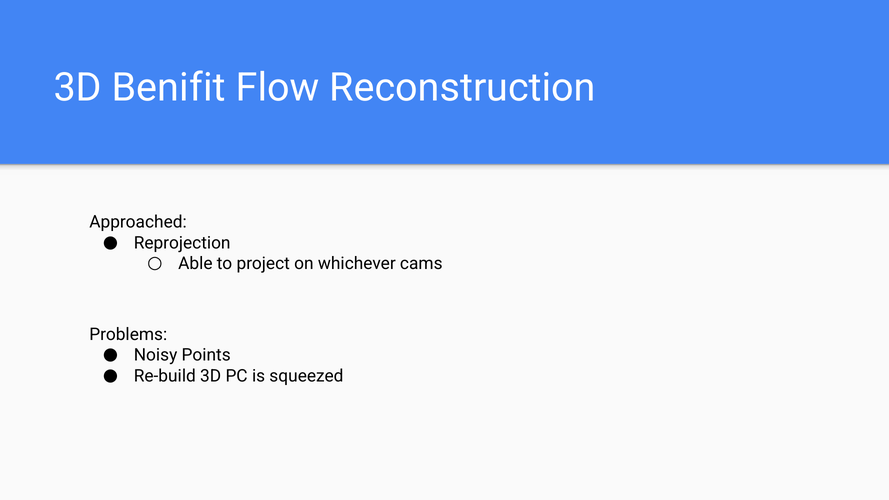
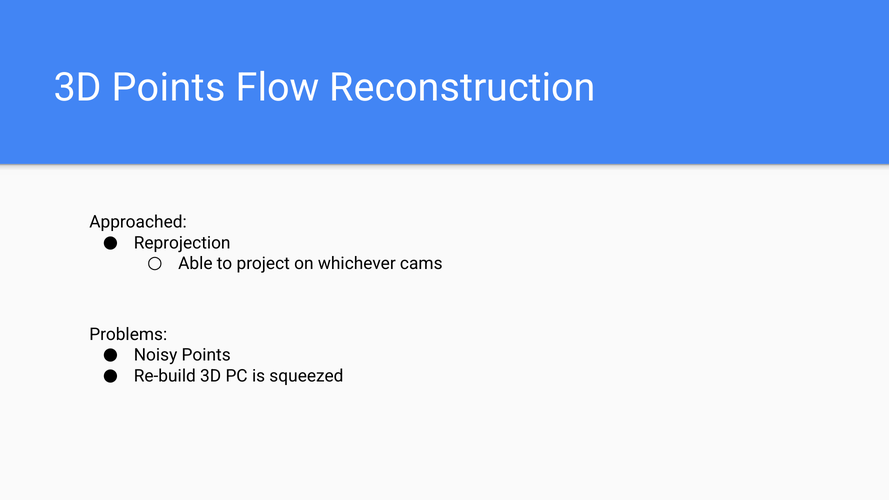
3D Benifit: Benifit -> Points (169, 88)
